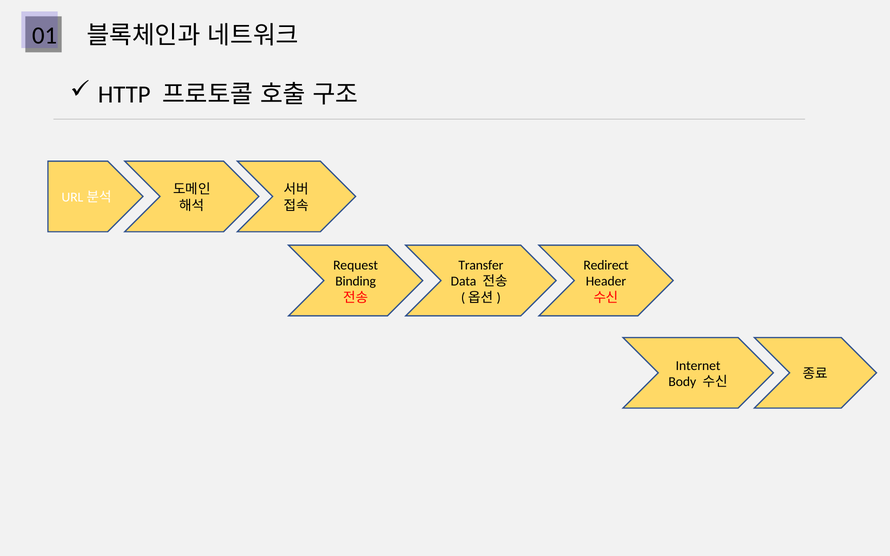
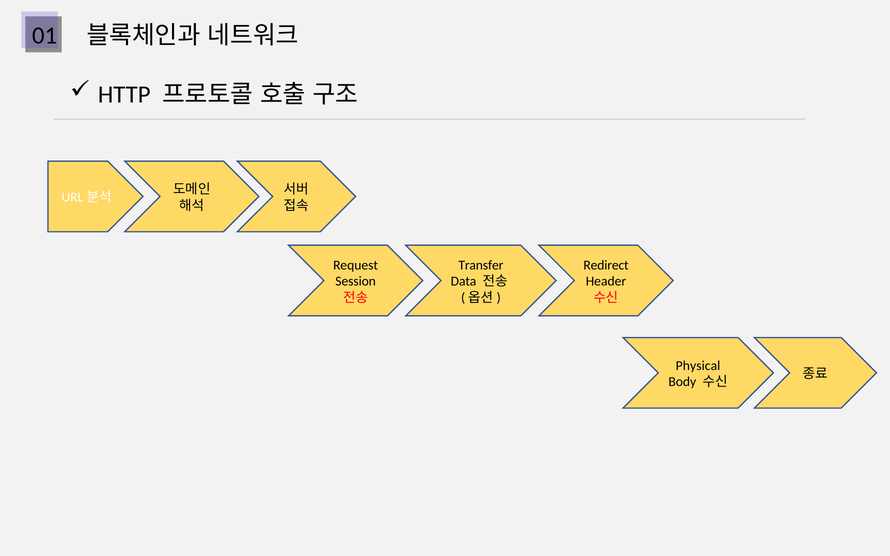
Binding: Binding -> Session (356, 282)
Internet: Internet -> Physical (698, 366)
